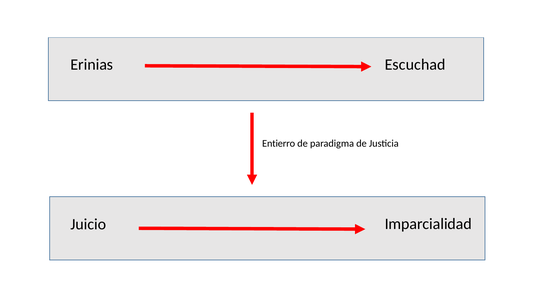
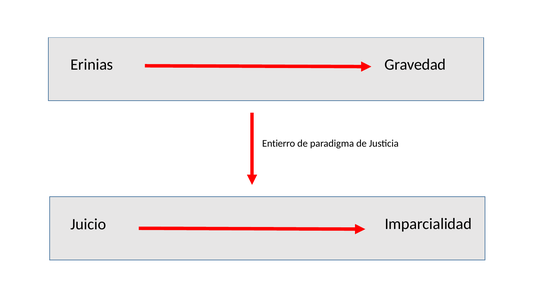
Escuchad: Escuchad -> Gravedad (415, 64)
